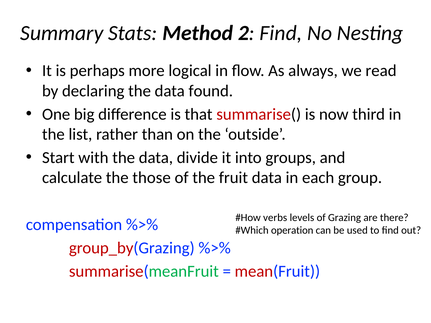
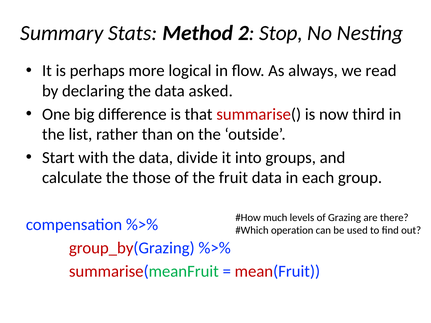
2 Find: Find -> Stop (281, 33)
found: found -> asked (211, 91)
verbs: verbs -> much (275, 218)
